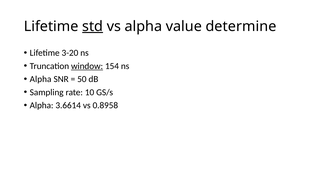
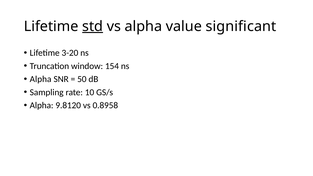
determine: determine -> significant (241, 26)
window underline: present -> none (87, 66)
3.6614: 3.6614 -> 9.8120 (68, 105)
